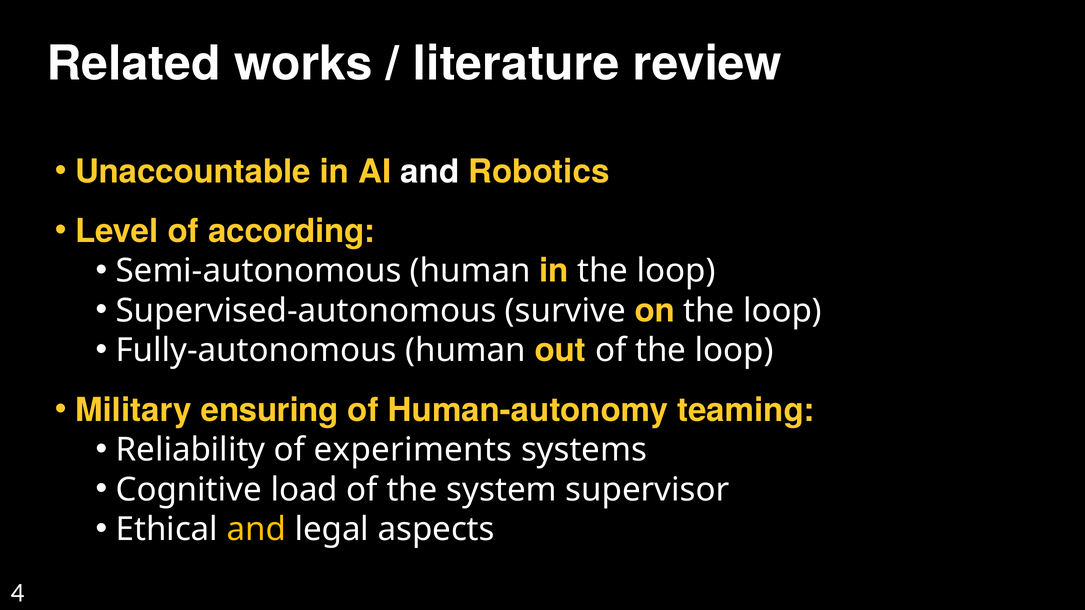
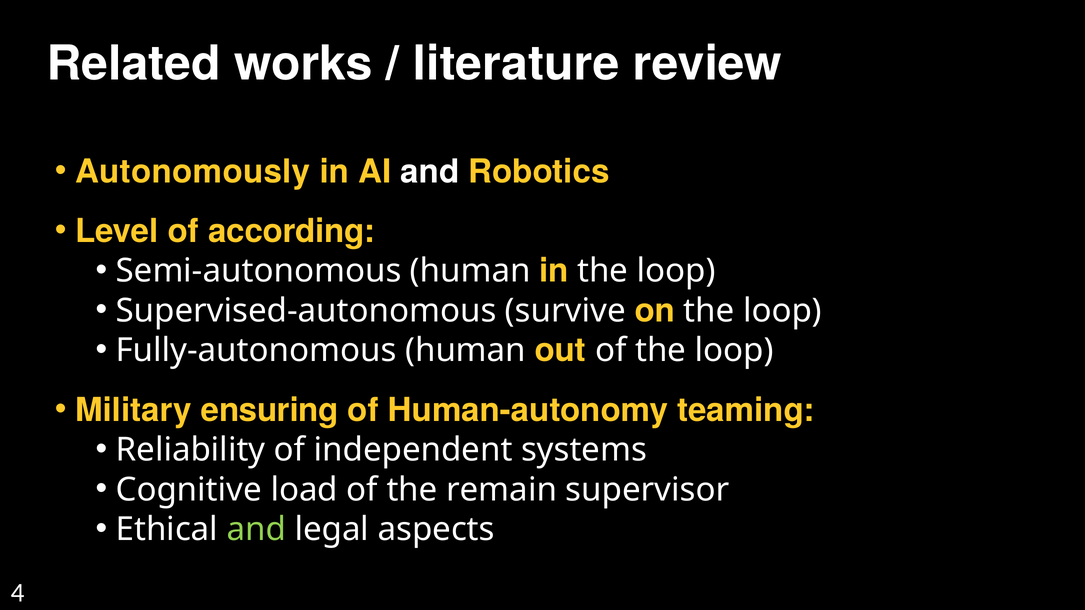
Unaccountable: Unaccountable -> Autonomously (193, 172)
experiments: experiments -> independent (413, 450)
system: system -> remain (502, 490)
and colour: yellow -> light green (256, 530)
